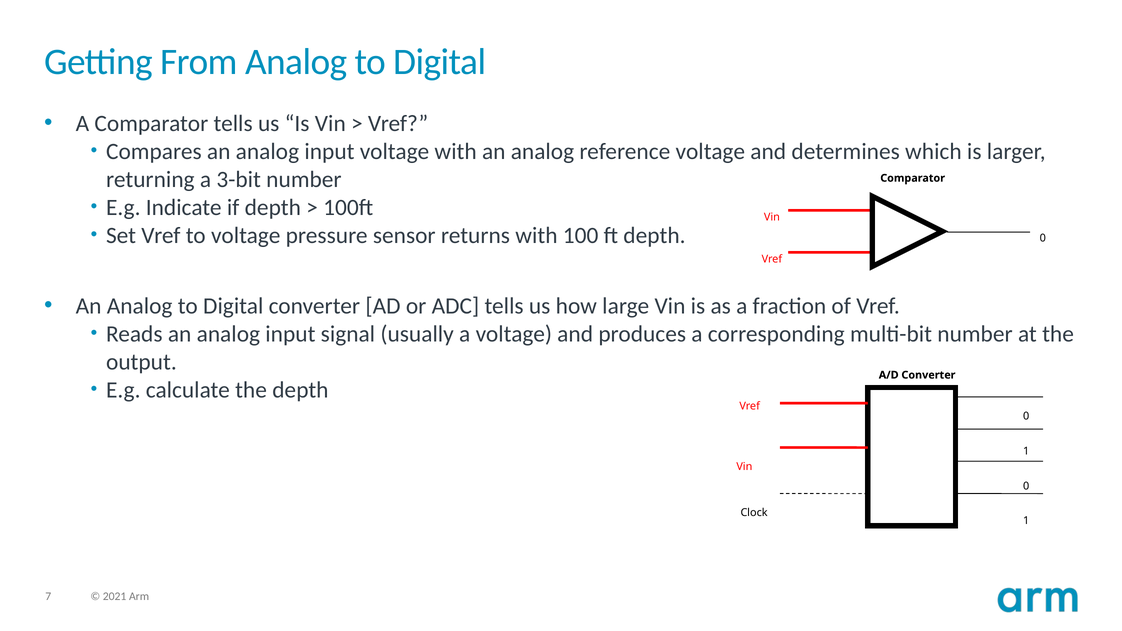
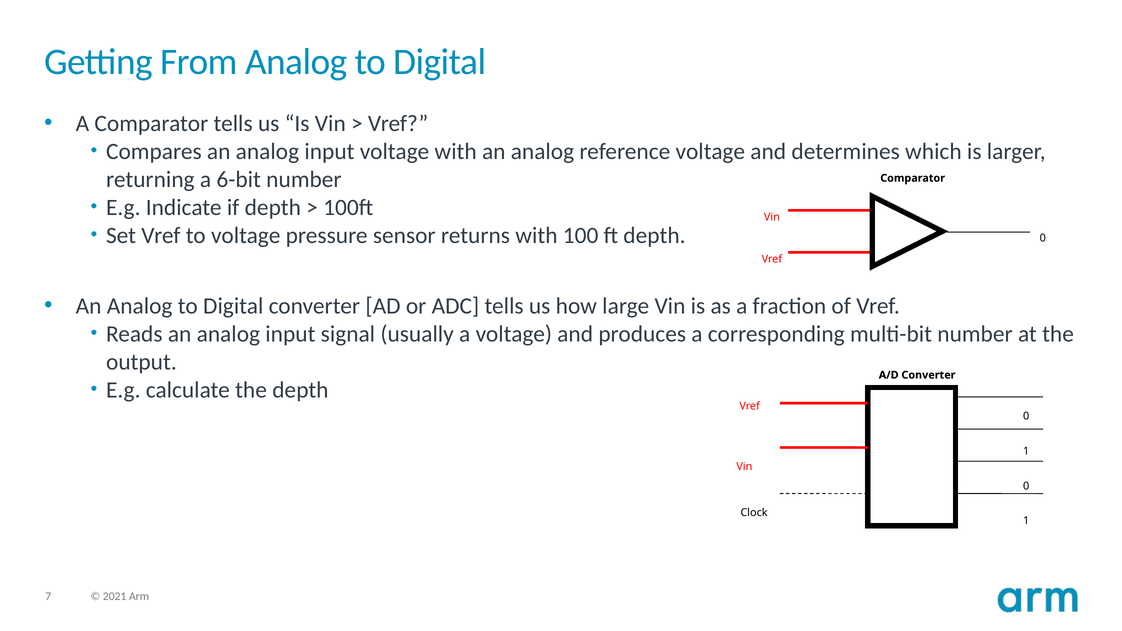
3-bit: 3-bit -> 6-bit (239, 180)
